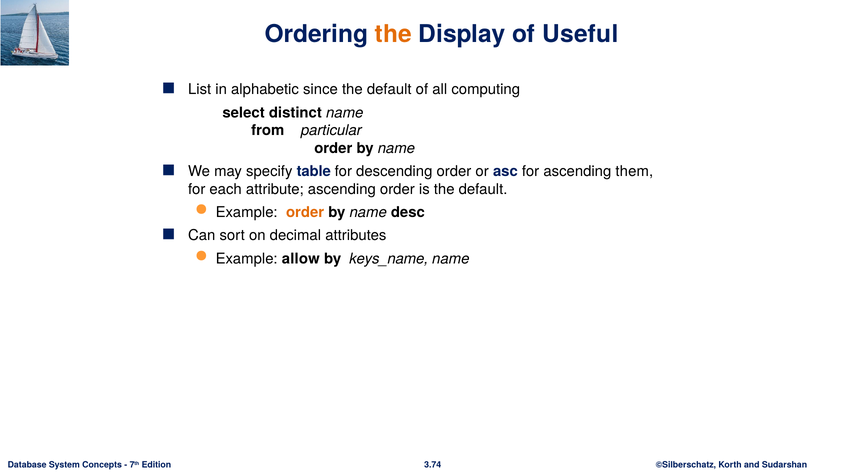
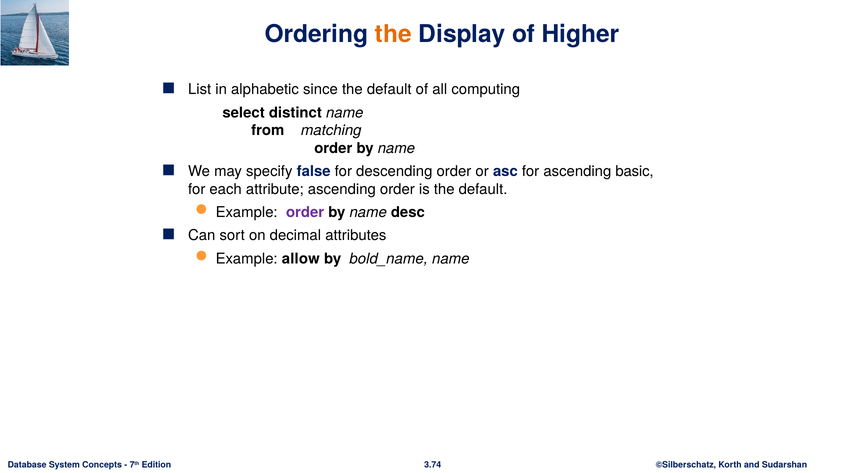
Useful: Useful -> Higher (580, 34)
particular: particular -> matching (331, 131)
table: table -> false (314, 172)
them: them -> basic (634, 172)
order colour: orange -> purple (305, 212)
keys_name: keys_name -> bold_name (389, 259)
